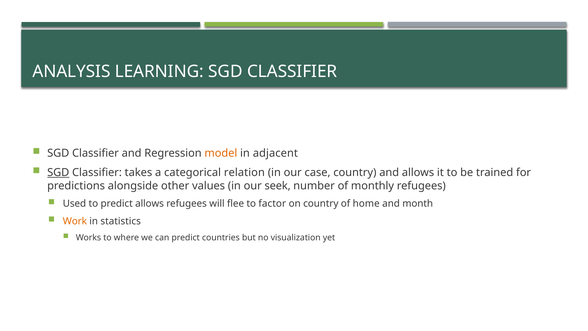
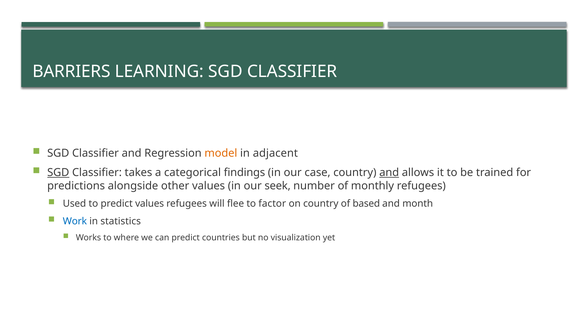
ANALYSIS: ANALYSIS -> BARRIERS (71, 71)
relation: relation -> findings (244, 172)
and underline: none -> present (389, 172)
predict allows: allows -> values (150, 204)
home: home -> based (366, 204)
Work colour: orange -> blue (75, 221)
